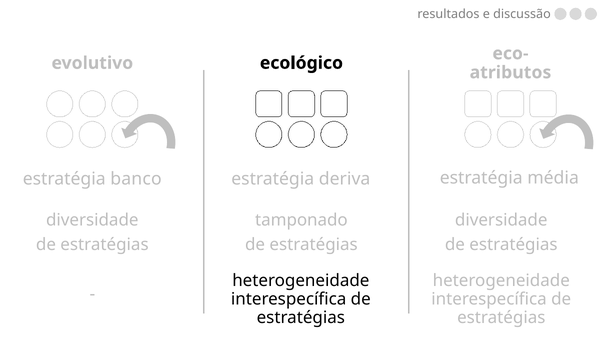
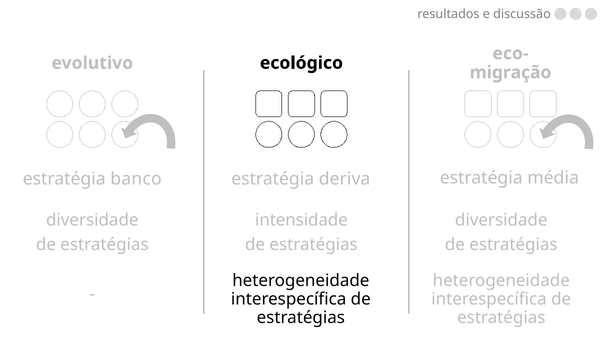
atributos: atributos -> migração (511, 72)
tamponado: tamponado -> intensidade (301, 220)
